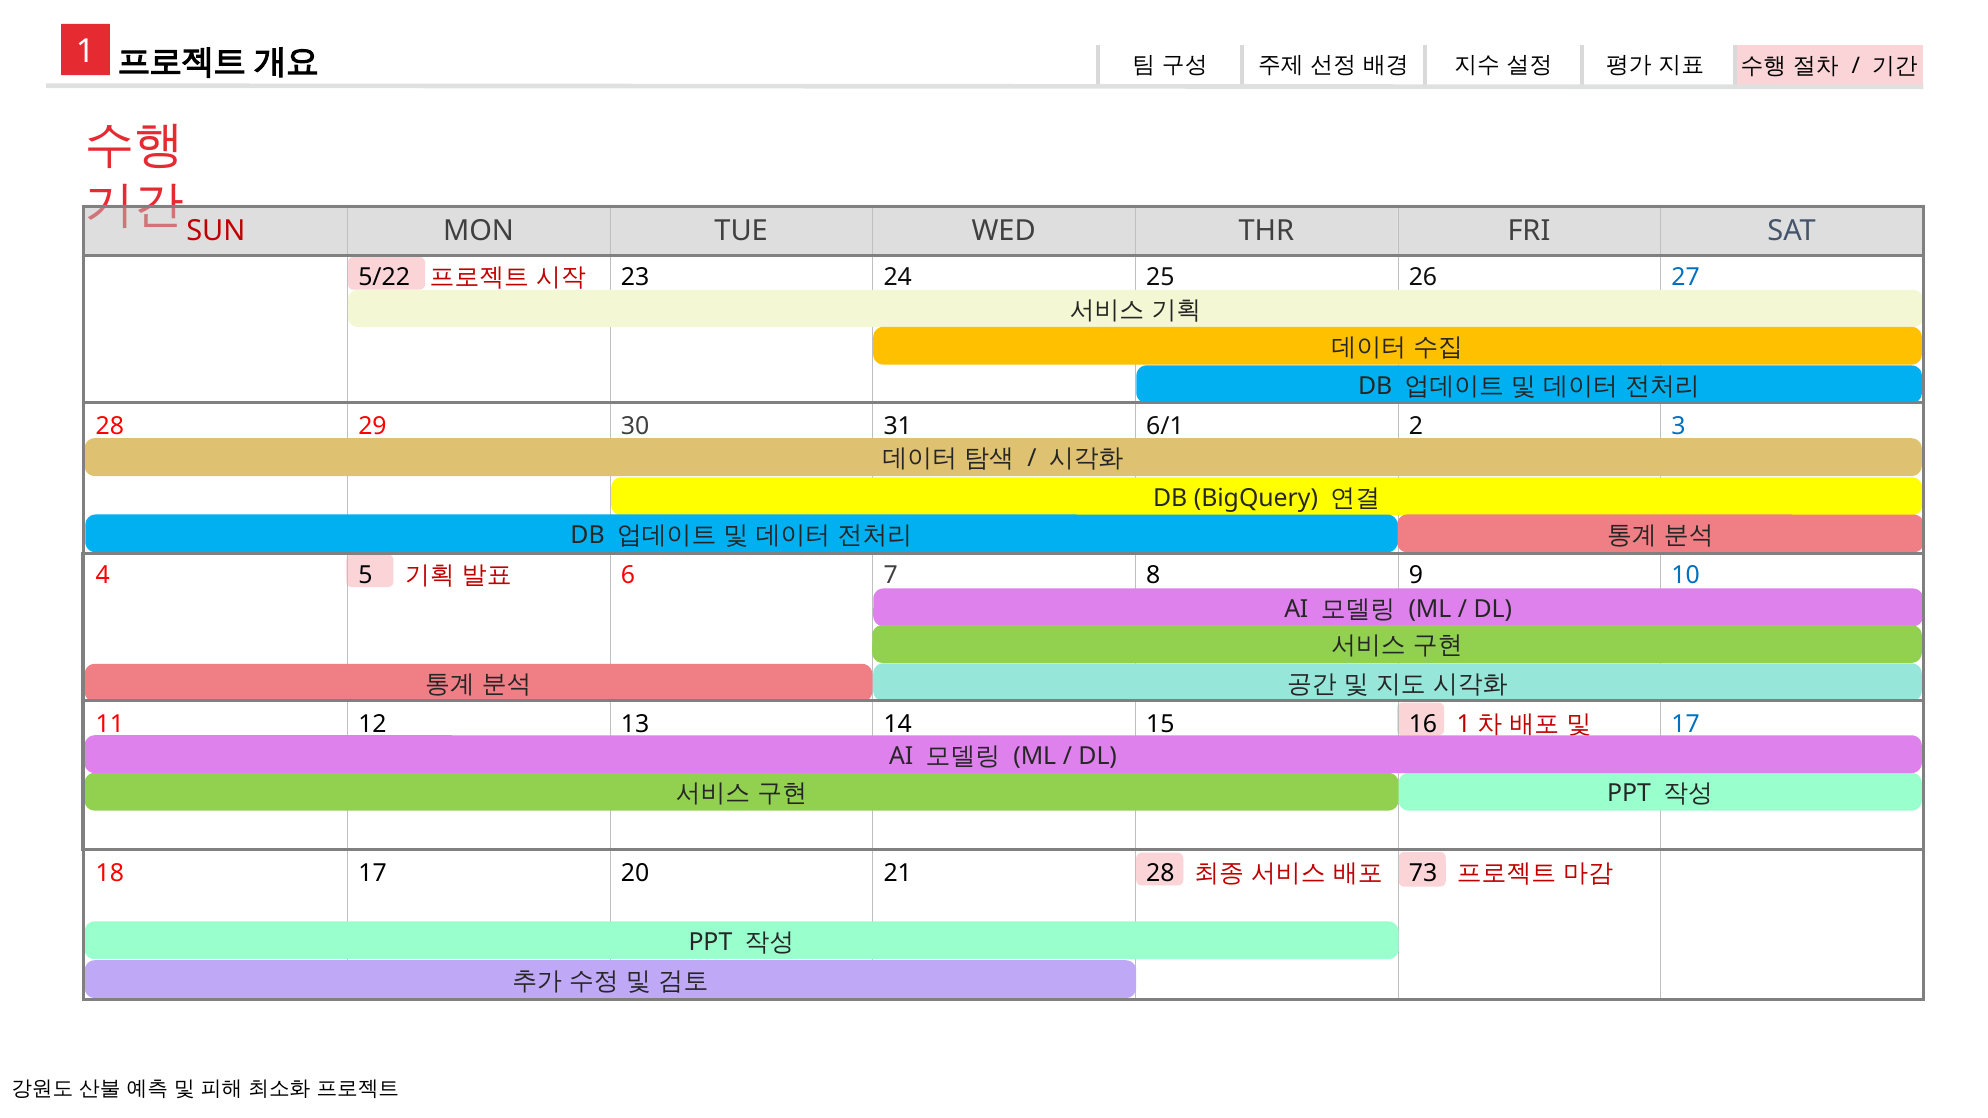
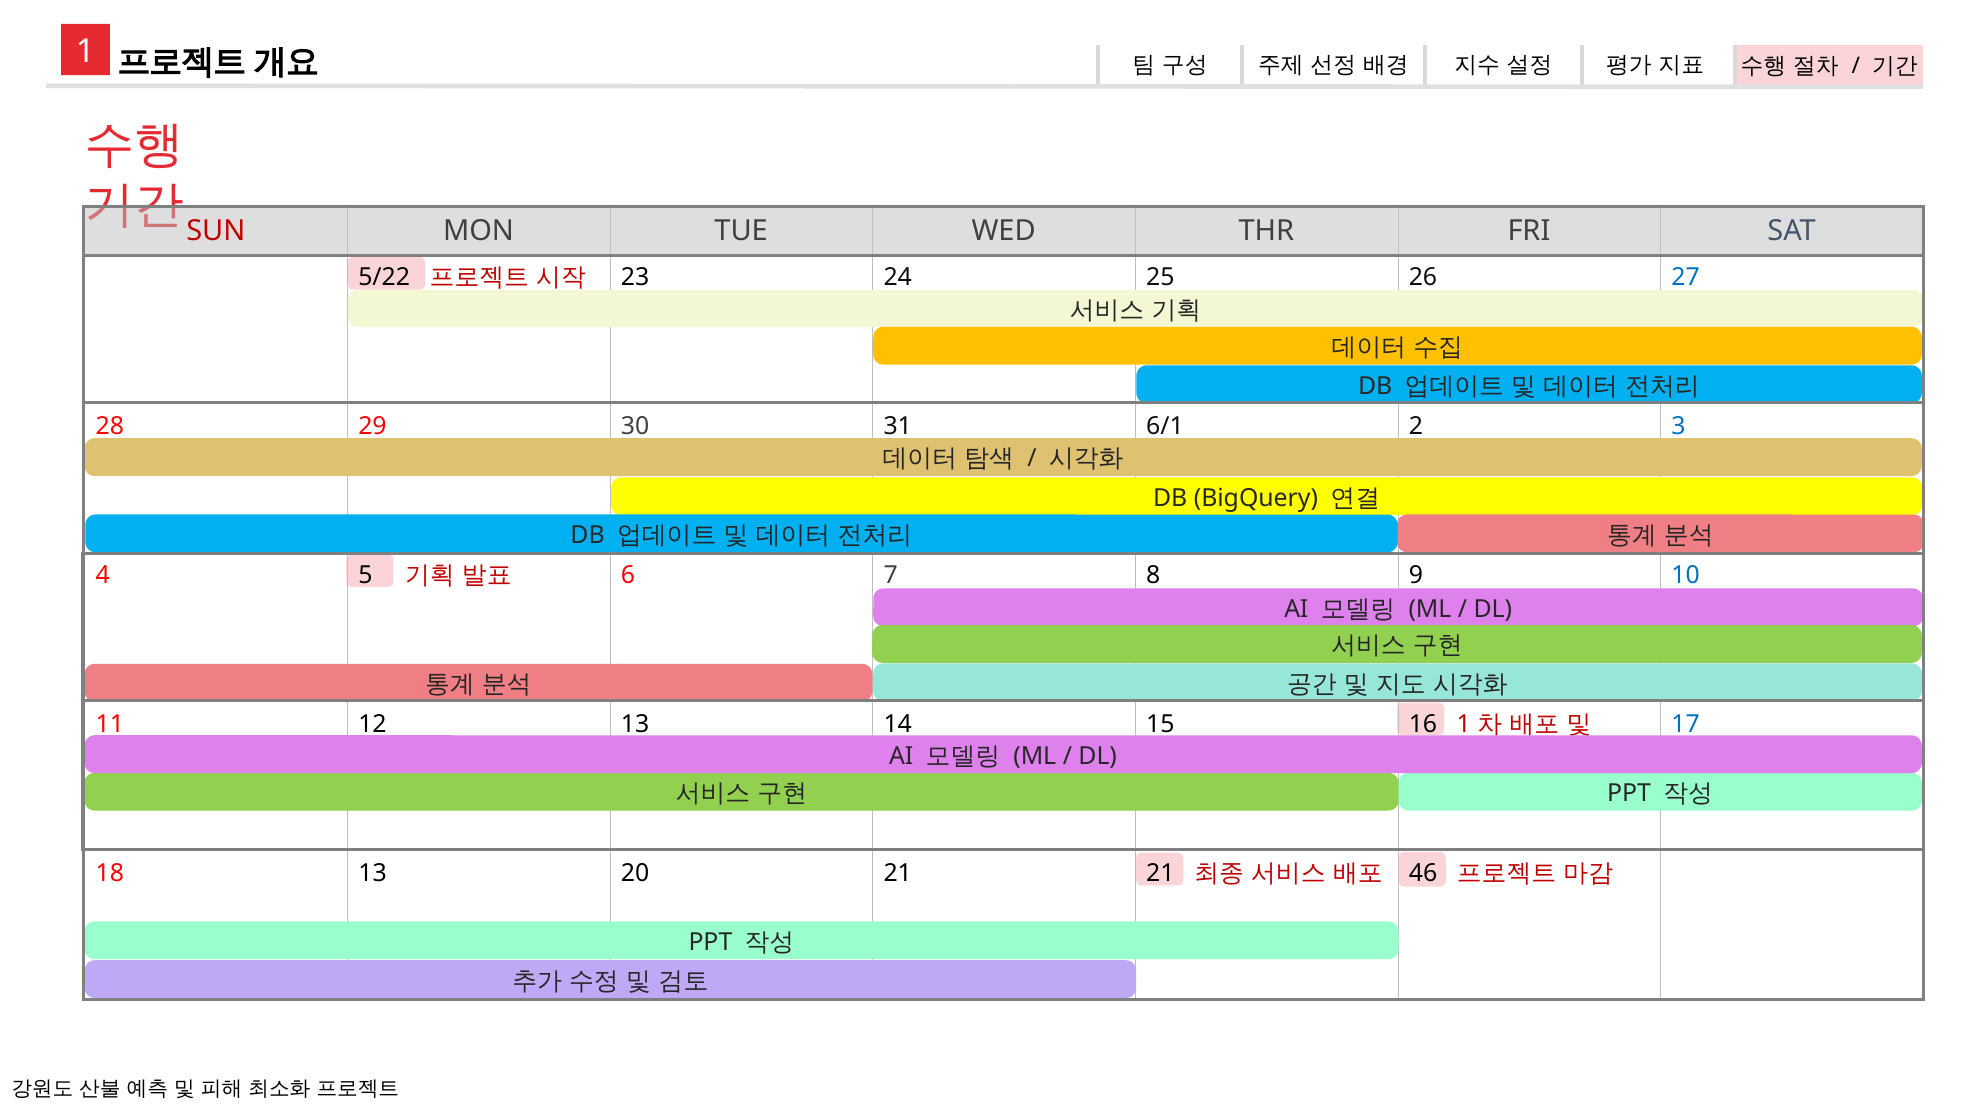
18 17: 17 -> 13 (373, 873)
21 28: 28 -> 21 (1160, 873)
73: 73 -> 46 (1423, 873)
